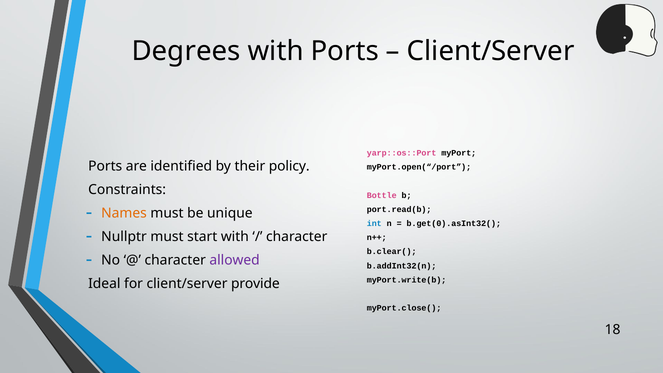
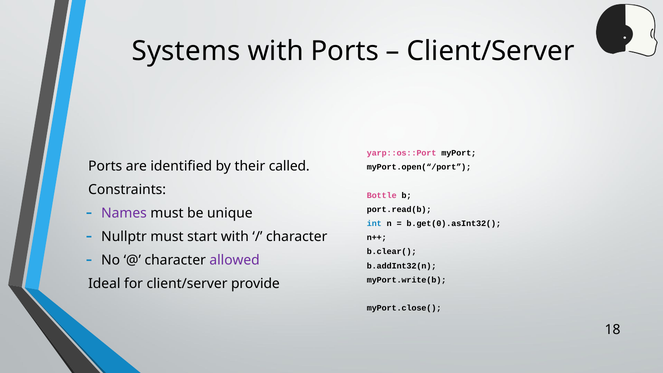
Degrees: Degrees -> Systems (186, 51)
policy: policy -> called (289, 166)
Names colour: orange -> purple (124, 213)
